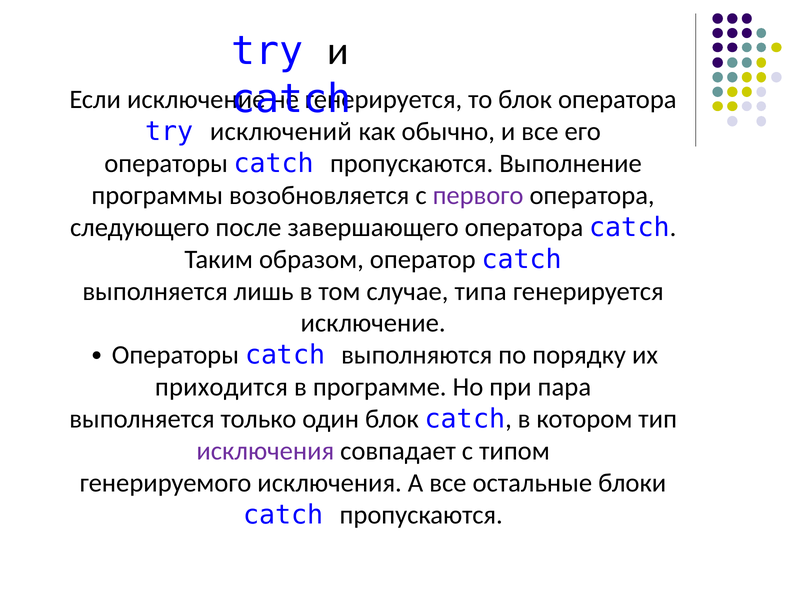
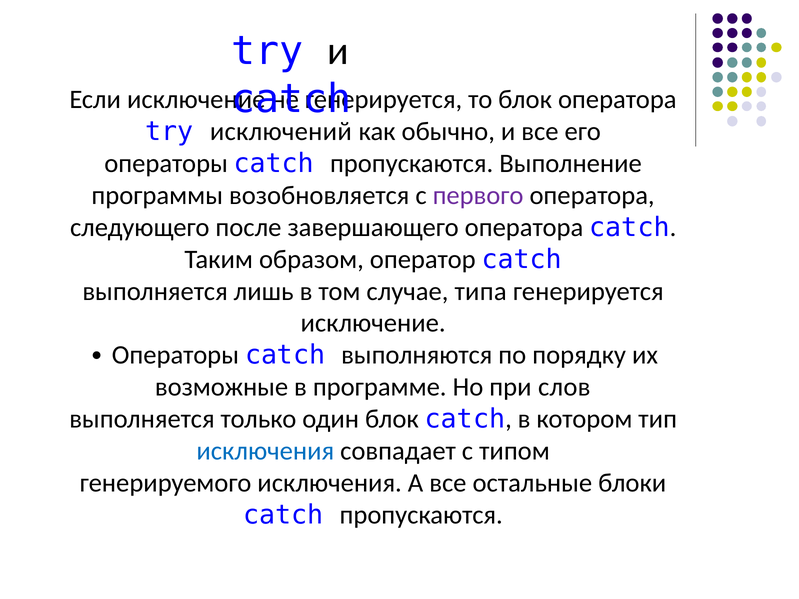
приходится: приходится -> возможные (222, 387)
пара: пара -> слов (564, 387)
исключения colour: purple -> blue (265, 451)
